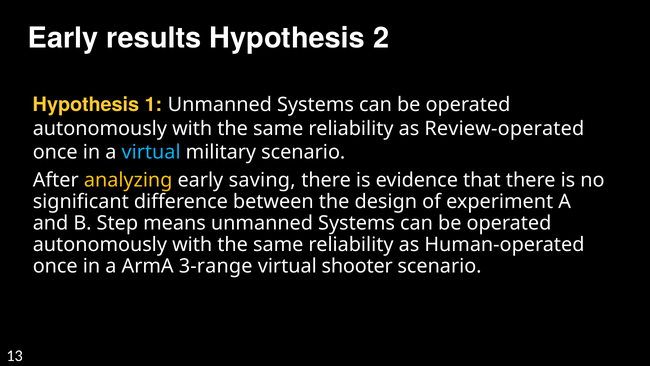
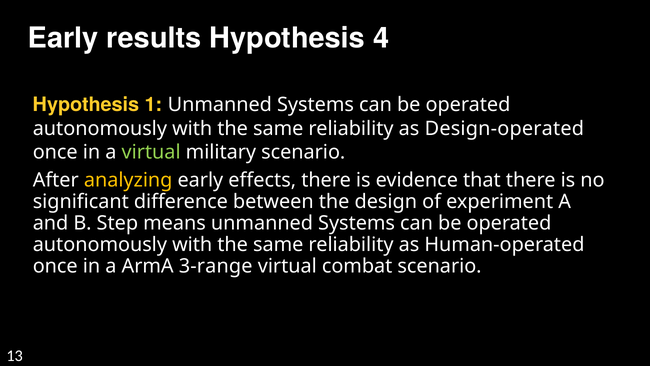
2: 2 -> 4 (381, 38)
Review-operated: Review-operated -> Design-operated (504, 128)
virtual colour: light blue -> light green (151, 152)
saving: saving -> effects (262, 180)
shooter: shooter -> combat (357, 266)
